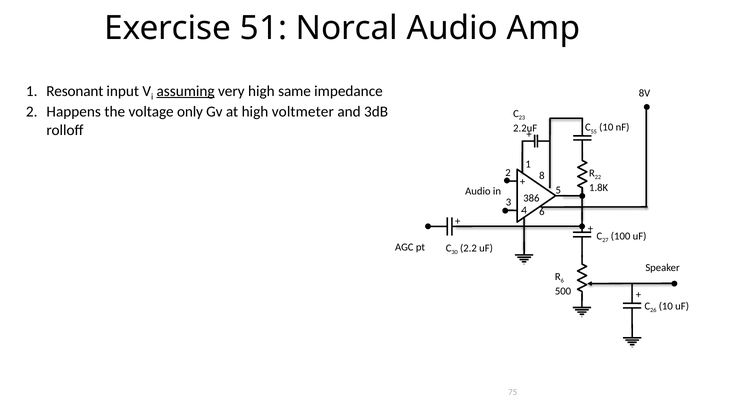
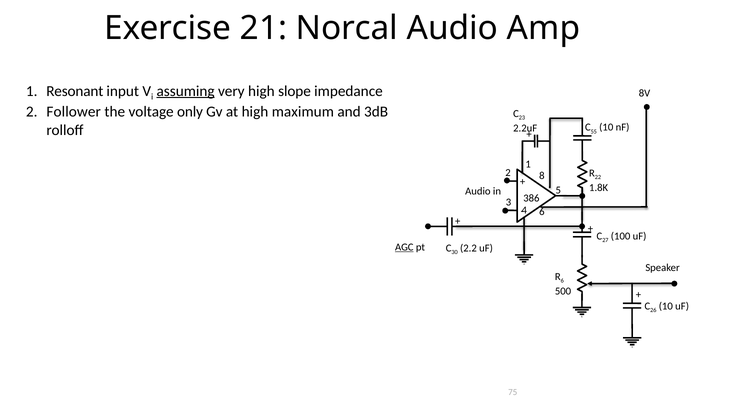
51: 51 -> 21 (264, 28)
same: same -> slope (295, 91)
Happens: Happens -> Follower (74, 112)
voltmeter: voltmeter -> maximum (303, 112)
AGC underline: none -> present (404, 247)
